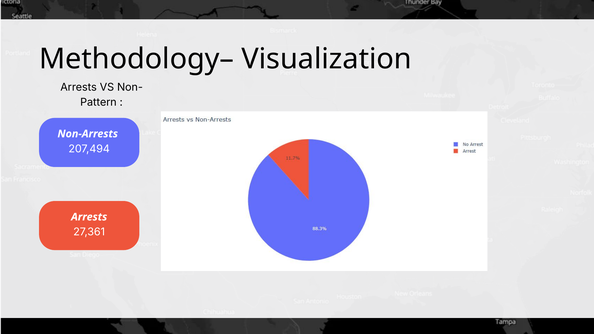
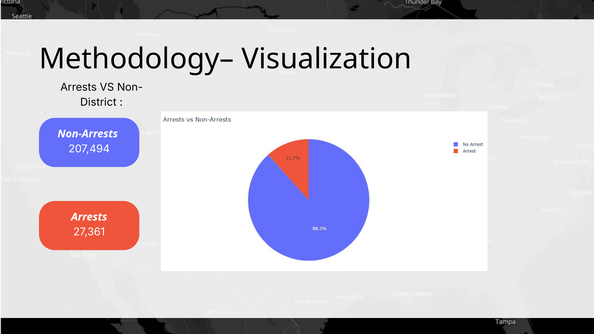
Pattern: Pattern -> District (98, 102)
